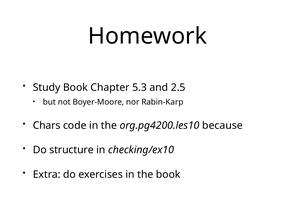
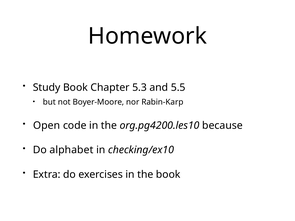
2.5: 2.5 -> 5.5 (178, 88)
Chars: Chars -> Open (47, 126)
structure: structure -> alphabet (71, 150)
